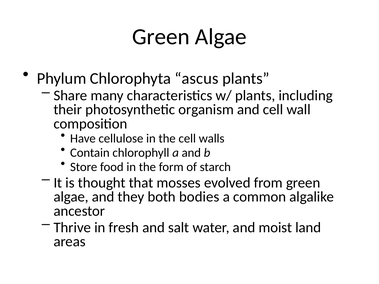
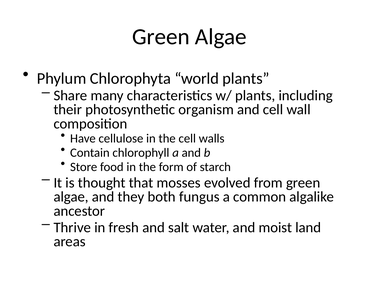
ascus: ascus -> world (197, 79)
bodies: bodies -> fungus (199, 197)
